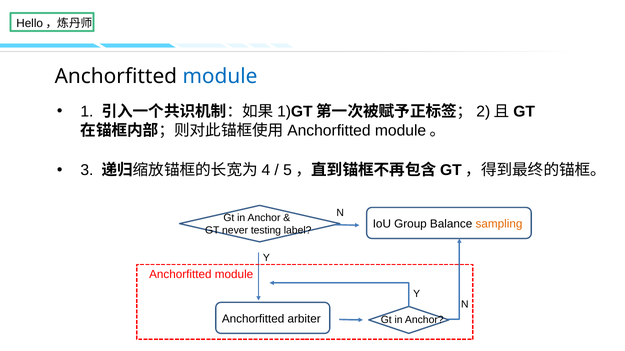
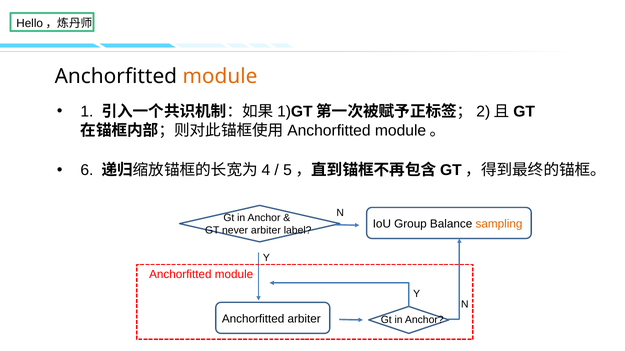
module colour: blue -> orange (220, 76)
3: 3 -> 6 (87, 171)
never testing: testing -> arbiter (266, 231)
